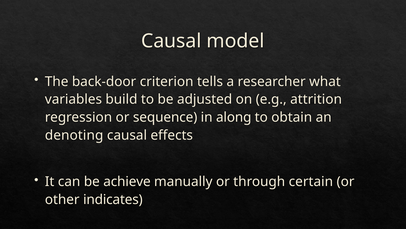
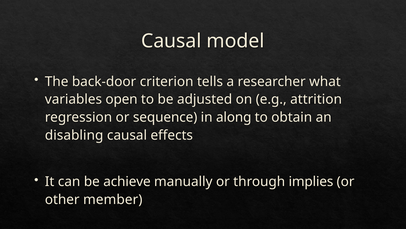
build: build -> open (122, 99)
denoting: denoting -> disabling (74, 135)
certain: certain -> implies (311, 181)
indicates: indicates -> member (113, 199)
